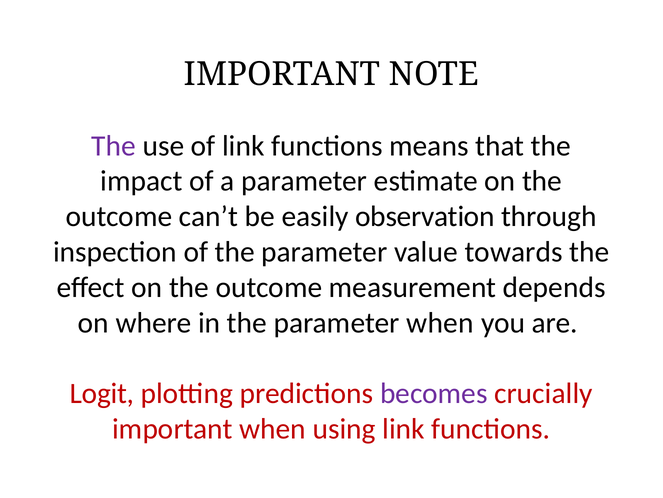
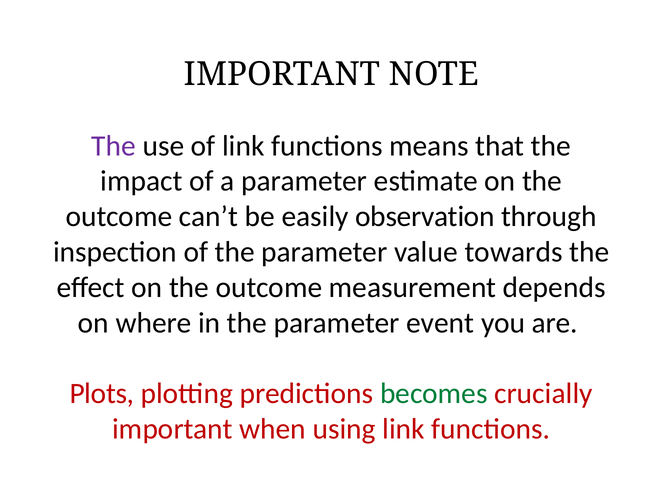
parameter when: when -> event (440, 322)
Logit: Logit -> Plots (102, 393)
becomes colour: purple -> green (434, 393)
